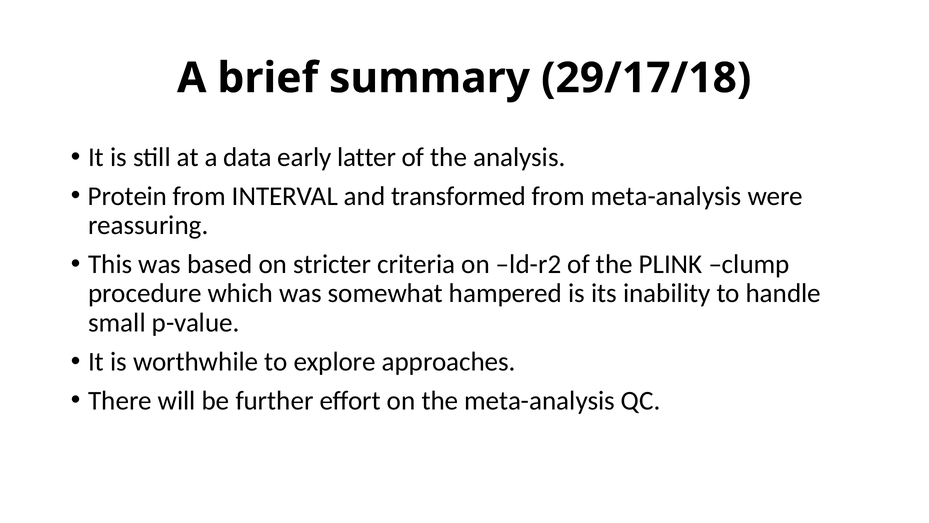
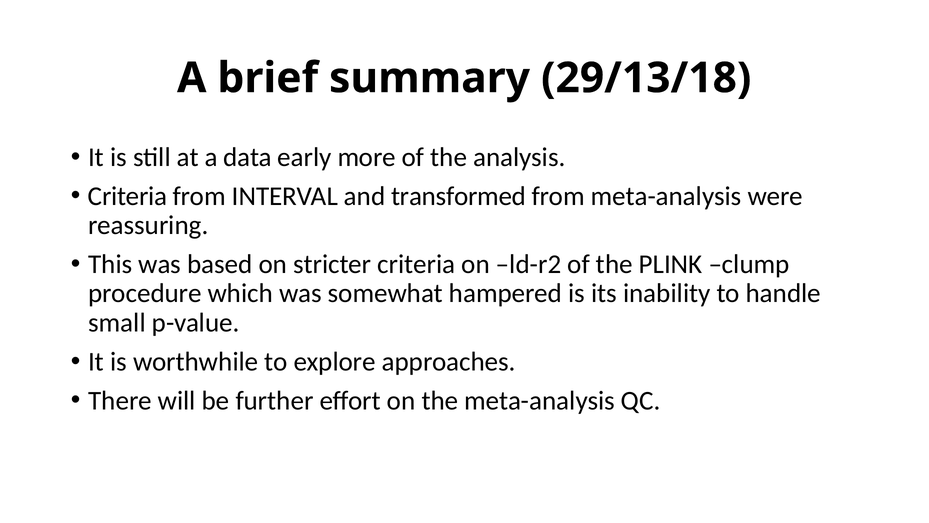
29/17/18: 29/17/18 -> 29/13/18 (646, 78)
latter: latter -> more (367, 157)
Protein: Protein -> Criteria (128, 196)
